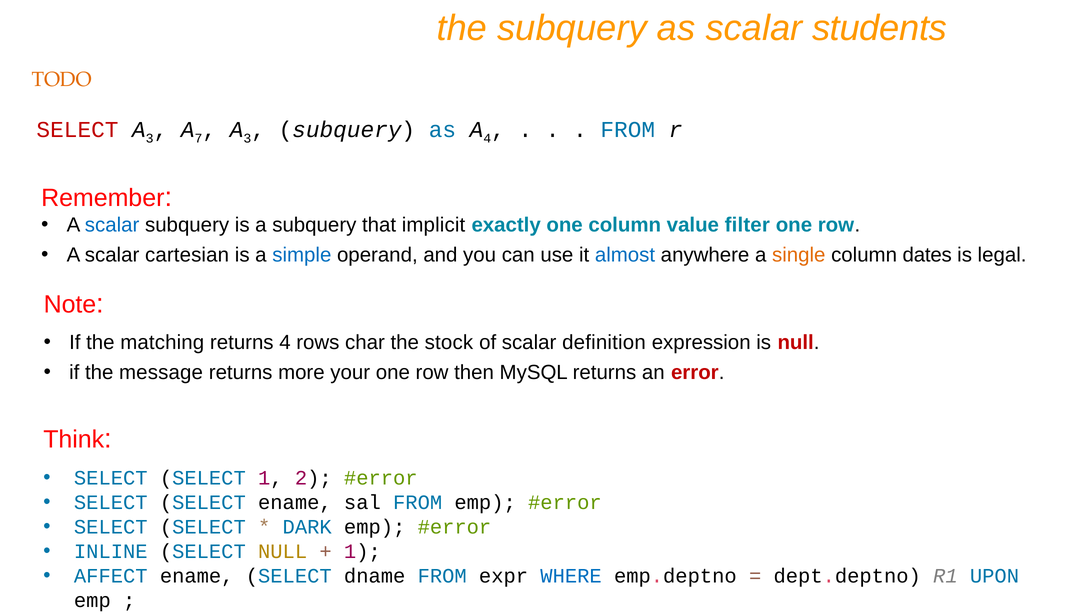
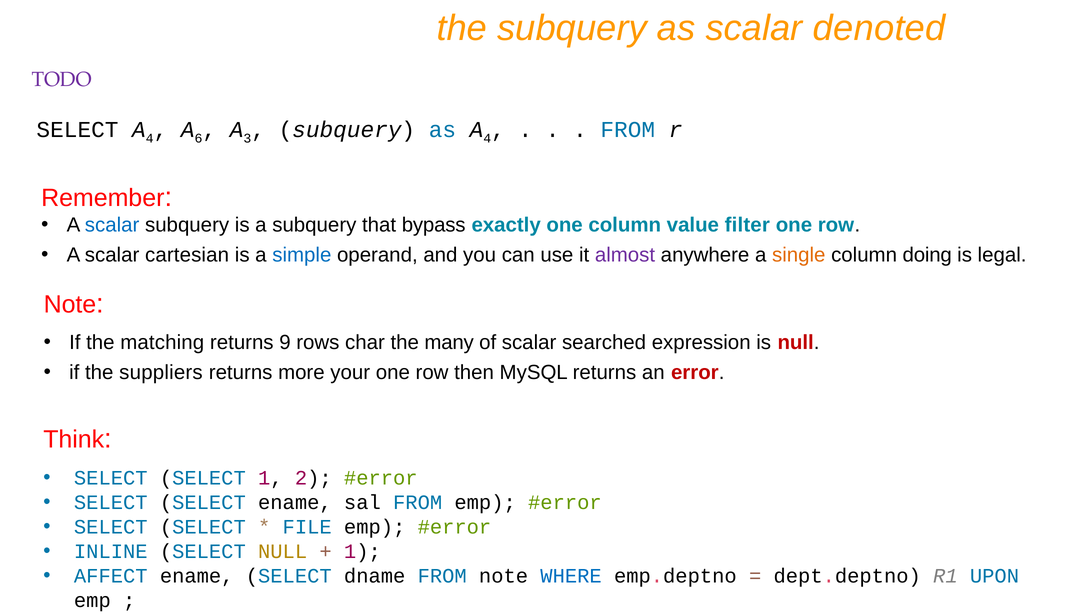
students: students -> denoted (879, 28)
TODO colour: orange -> purple (62, 80)
SELECT colour: red -> black (77, 129)
3: 3 -> 4 (150, 138)
7: 7 -> 6 (199, 138)
implicit: implicit -> bypass (434, 225)
almost colour: blue -> purple (625, 255)
dates: dates -> doing (927, 255)
returns 4: 4 -> 9 (285, 342)
stock: stock -> many (449, 342)
definition: definition -> searched (604, 342)
message: message -> suppliers (161, 372)
DARK: DARK -> FILE (307, 527)
FROM expr: expr -> note (504, 576)
